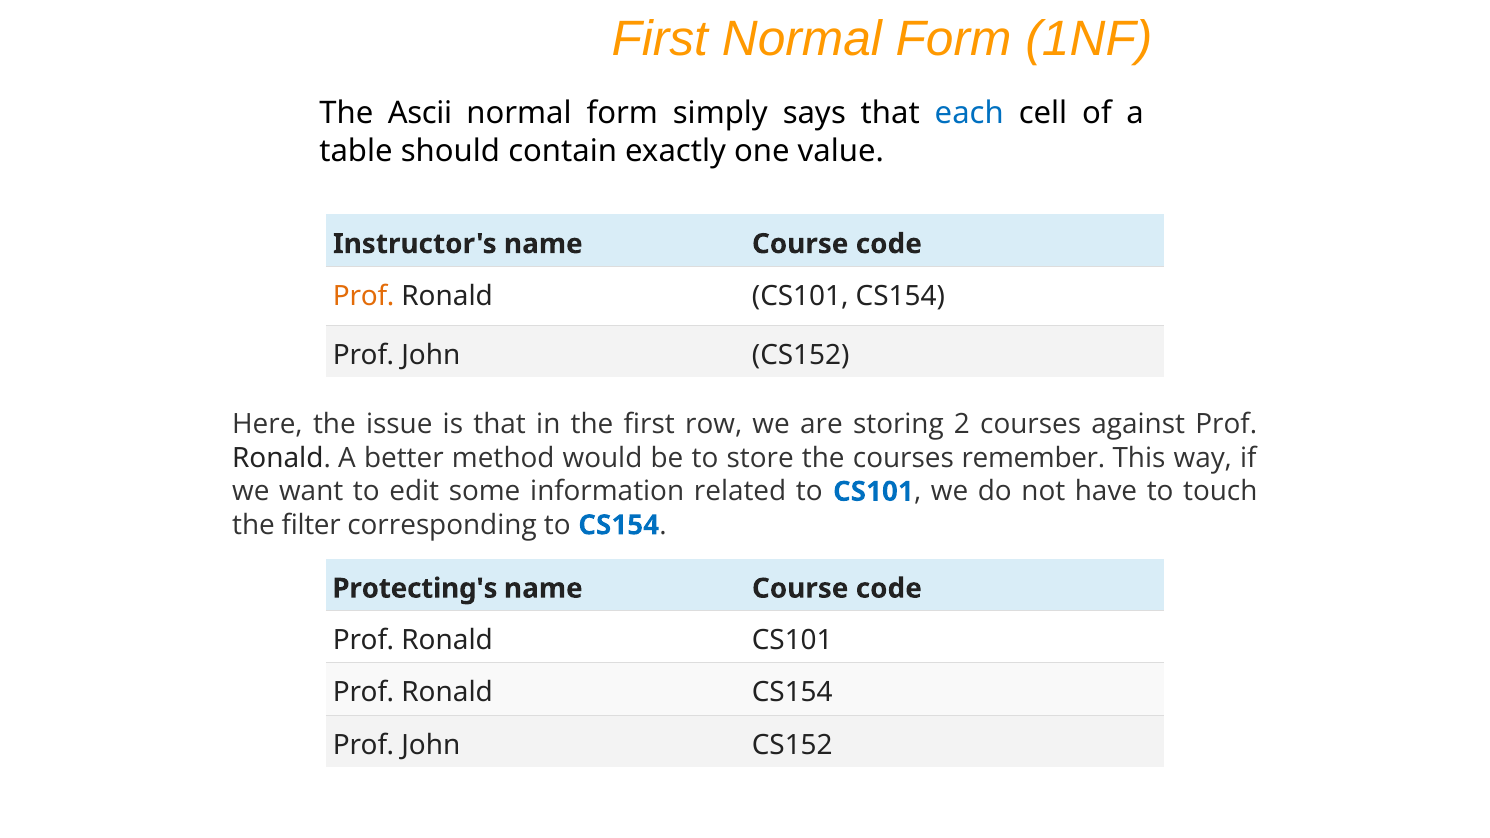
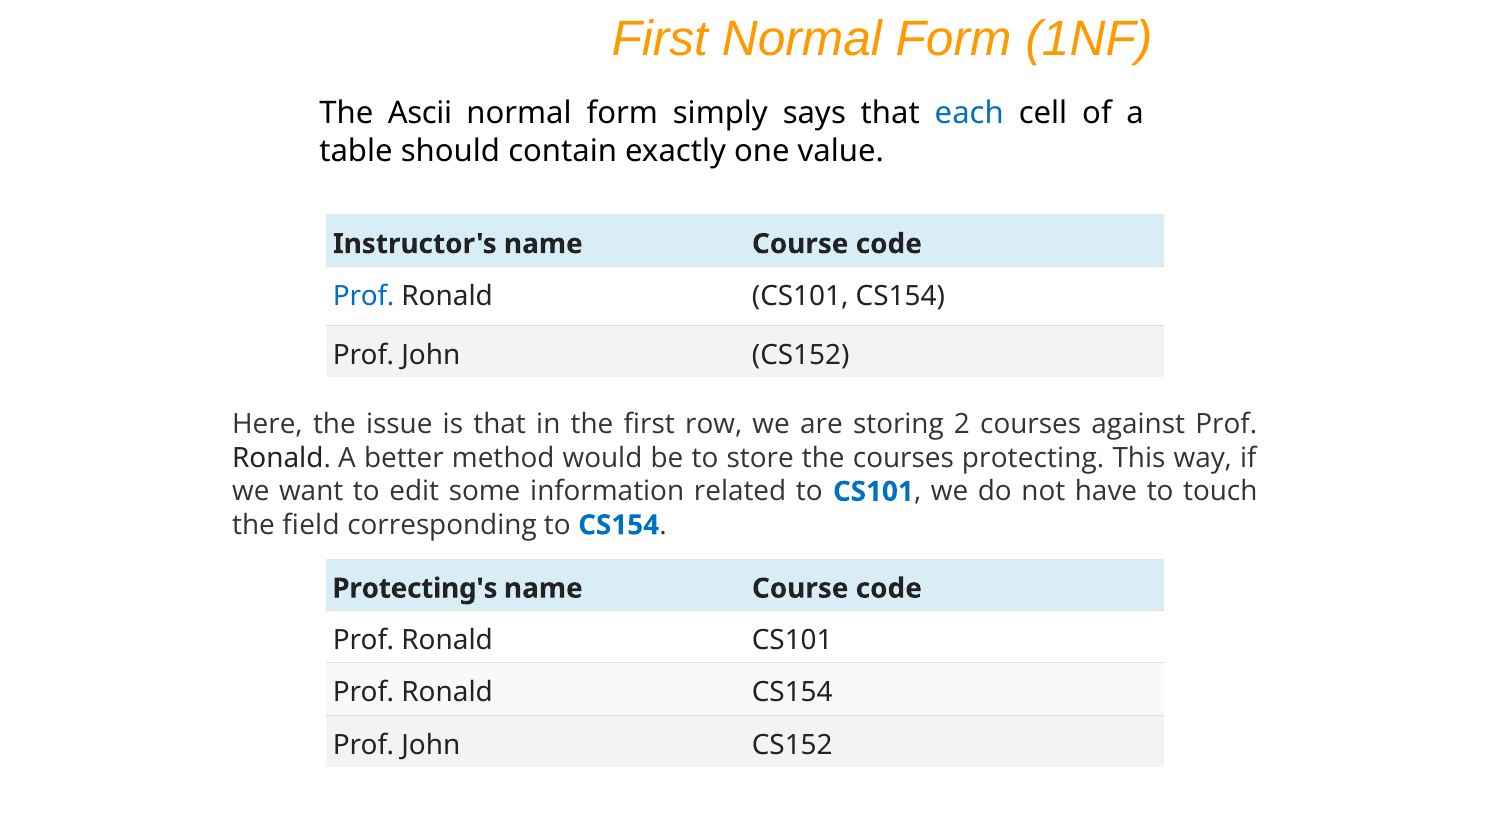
Prof colour: orange -> blue (364, 296)
remember: remember -> protecting (1033, 458)
filter: filter -> field (311, 525)
